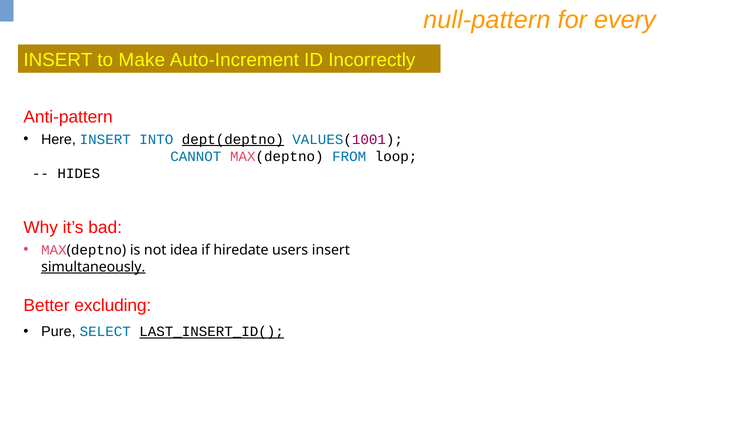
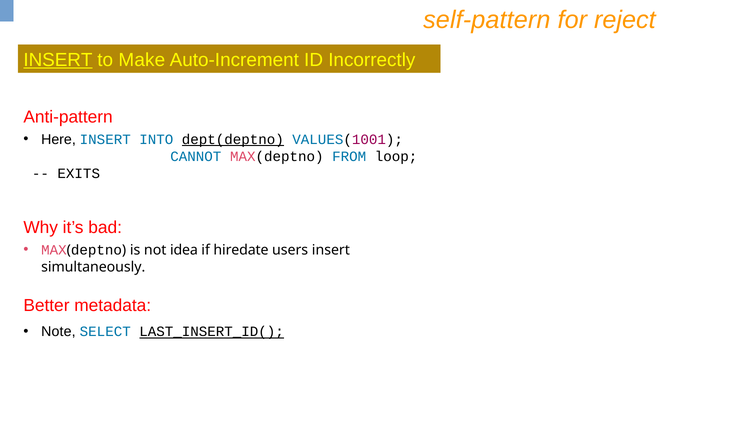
null-pattern: null-pattern -> self-pattern (487, 20)
every: every -> reject (625, 20)
INSERT underline: none -> present (58, 60)
HIDES: HIDES -> EXITS (79, 173)
simultaneously underline: present -> none (93, 266)
excluding: excluding -> metadata (113, 305)
Pure: Pure -> Note (58, 331)
